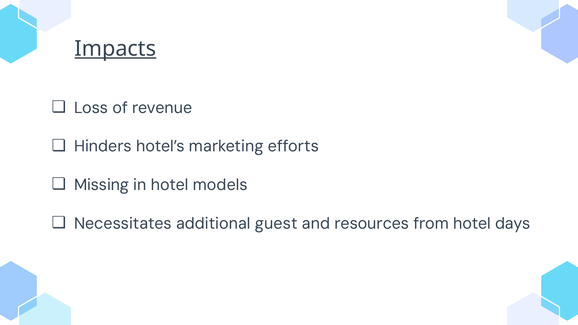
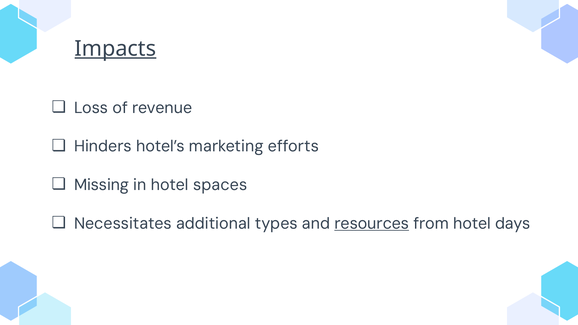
models: models -> spaces (220, 185)
guest: guest -> types (276, 224)
resources underline: none -> present (372, 224)
